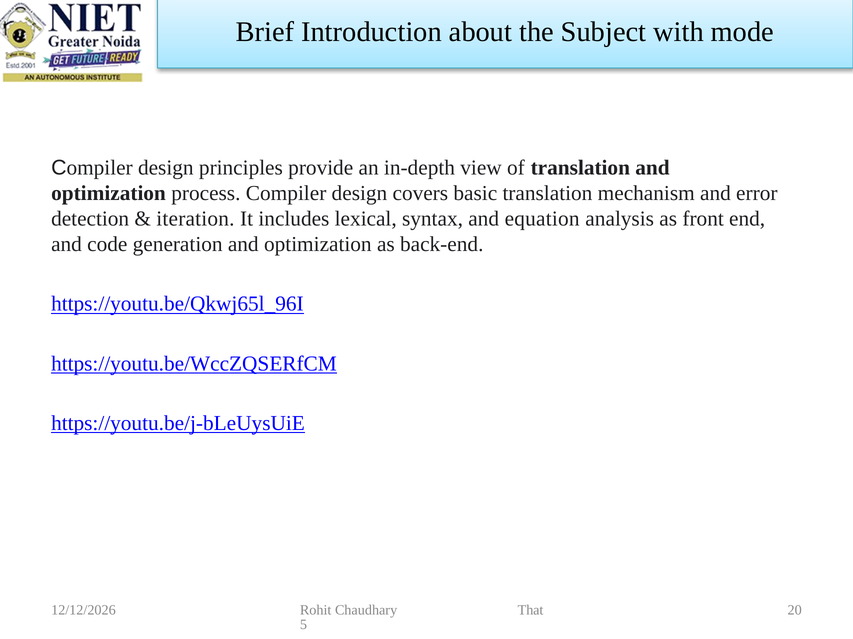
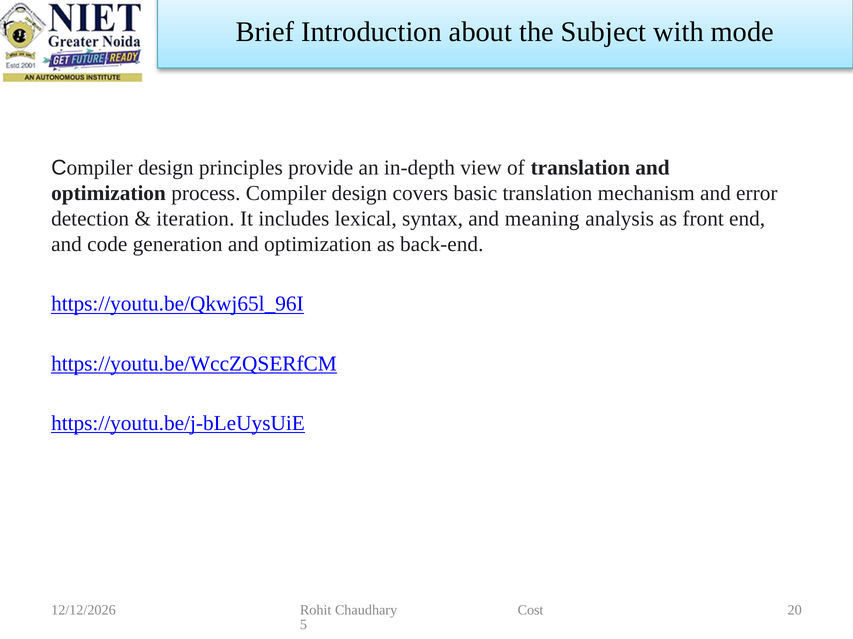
equation: equation -> meaning (542, 219)
That: That -> Cost (531, 611)
